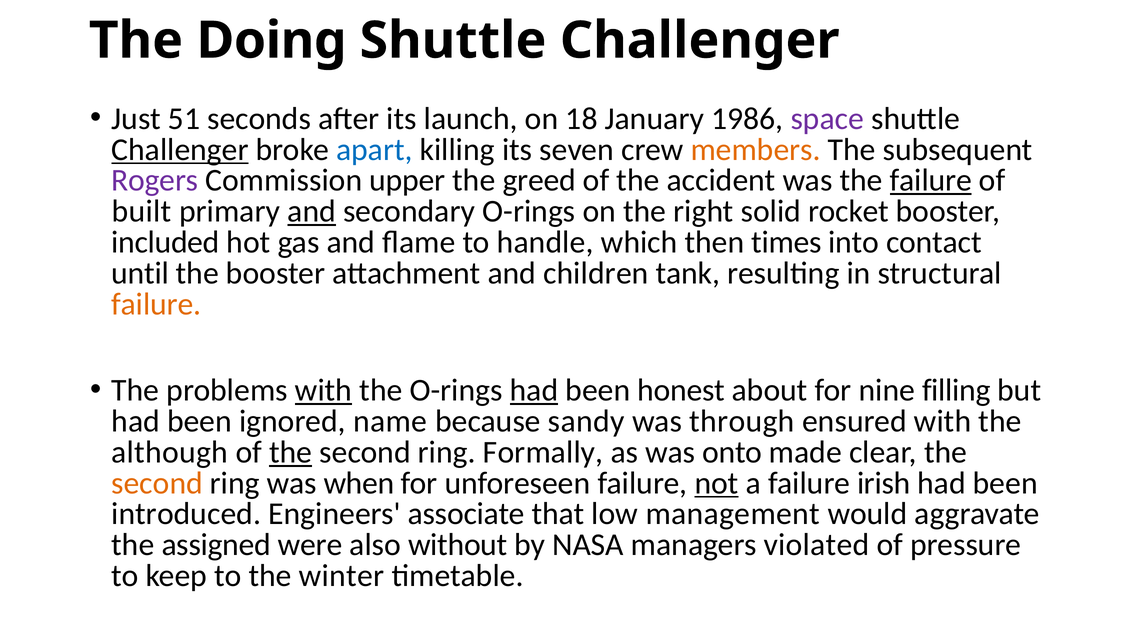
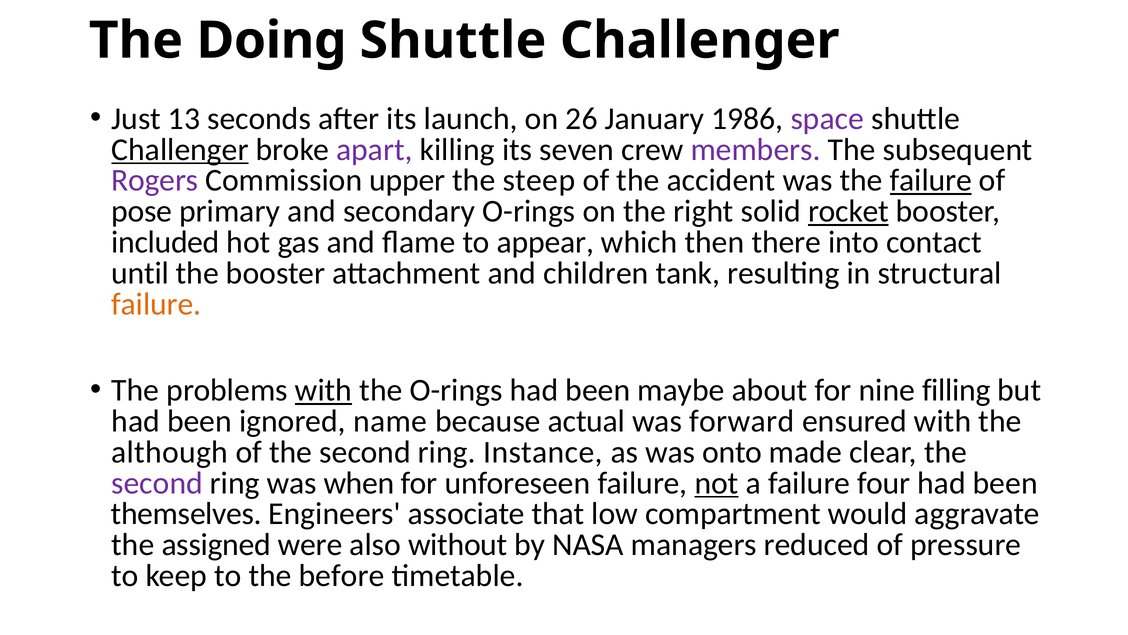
51: 51 -> 13 (184, 119)
18: 18 -> 26 (582, 119)
apart colour: blue -> purple (374, 149)
members colour: orange -> purple (756, 149)
greed: greed -> steep (539, 180)
built: built -> pose (142, 211)
and underline: present -> none (312, 211)
rocket underline: none -> present (848, 211)
handle: handle -> appear (545, 242)
times: times -> there (786, 242)
had underline: present -> none (534, 390)
honest: honest -> maybe (681, 390)
sandy: sandy -> actual (587, 421)
through: through -> forward (742, 421)
the underline: present -> none (291, 452)
Formally: Formally -> Instance (543, 452)
second colour: orange -> purple (157, 483)
irish: irish -> four (884, 483)
introduced: introduced -> themselves (186, 514)
management: management -> compartment (733, 514)
violated: violated -> reduced (817, 544)
winter: winter -> before (342, 575)
